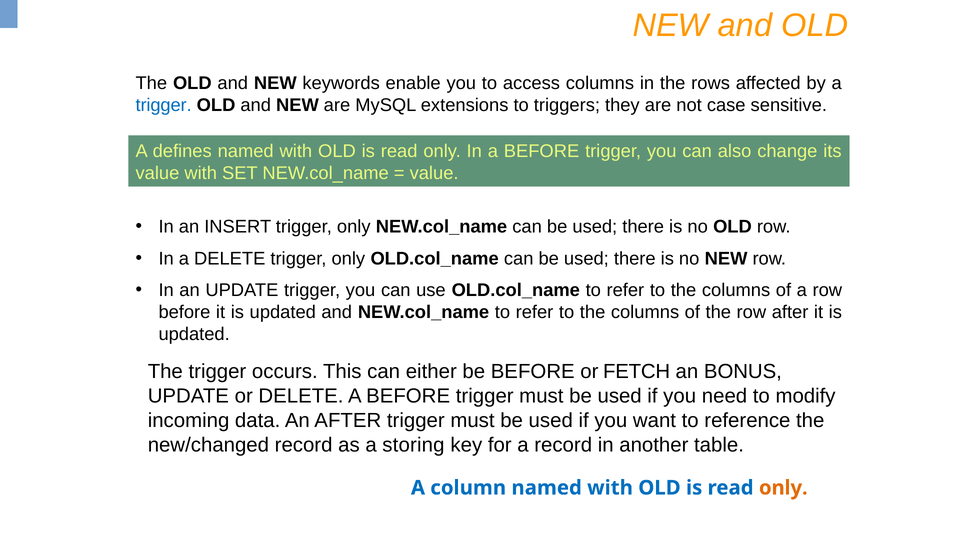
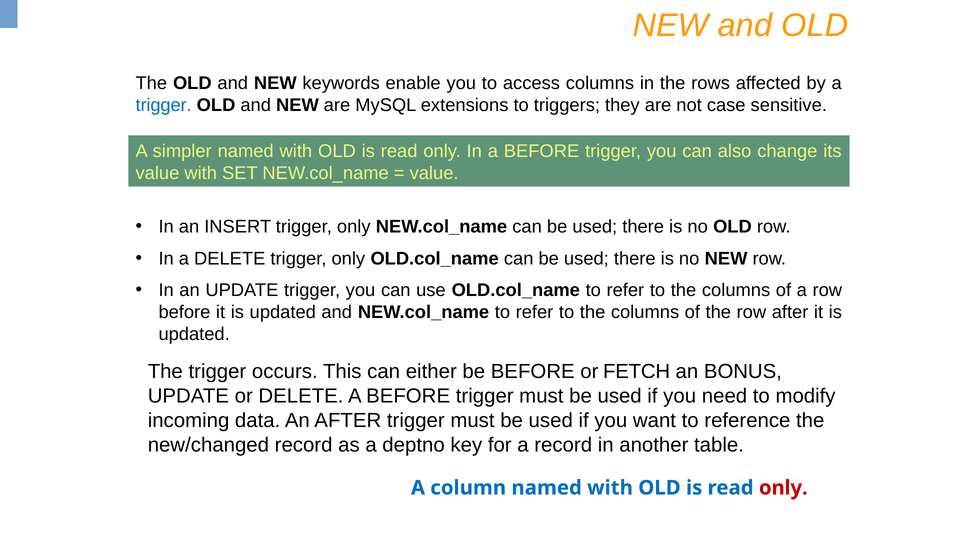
defines: defines -> simpler (182, 151)
storing: storing -> deptno (414, 445)
only colour: orange -> red (783, 488)
